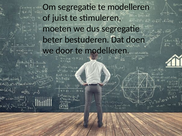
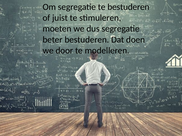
segregatie te modelleren: modelleren -> bestuderen (128, 7)
